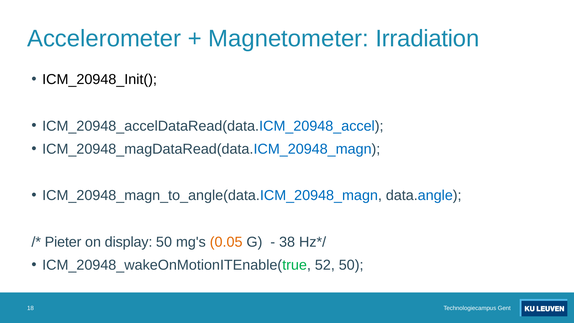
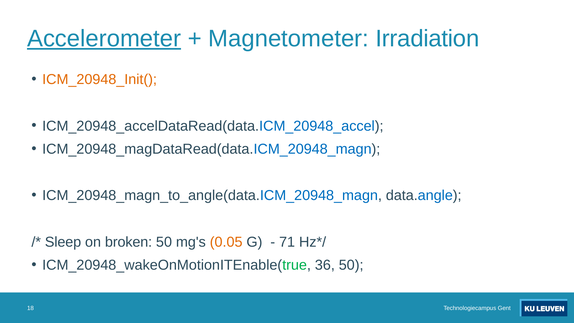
Accelerometer underline: none -> present (104, 39)
ICM_20948_Init( colour: black -> orange (100, 79)
Pieter: Pieter -> Sleep (63, 242)
display: display -> broken (129, 242)
38: 38 -> 71 (287, 242)
52: 52 -> 36 (325, 265)
